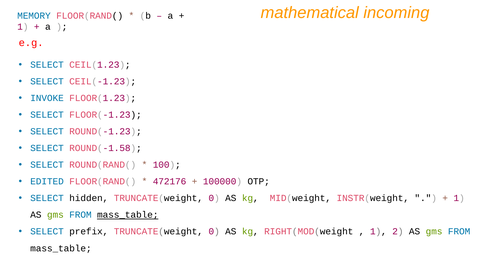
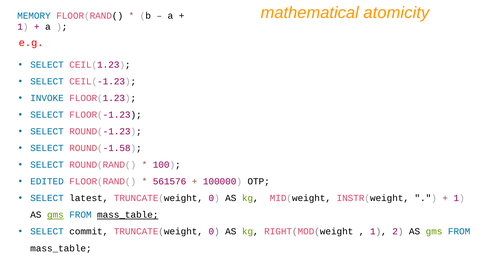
incoming: incoming -> atomicity (396, 13)
472176: 472176 -> 561576 (170, 182)
hidden: hidden -> latest (89, 199)
gms underline: none -> present (55, 215)
prefix: prefix -> commit (89, 232)
